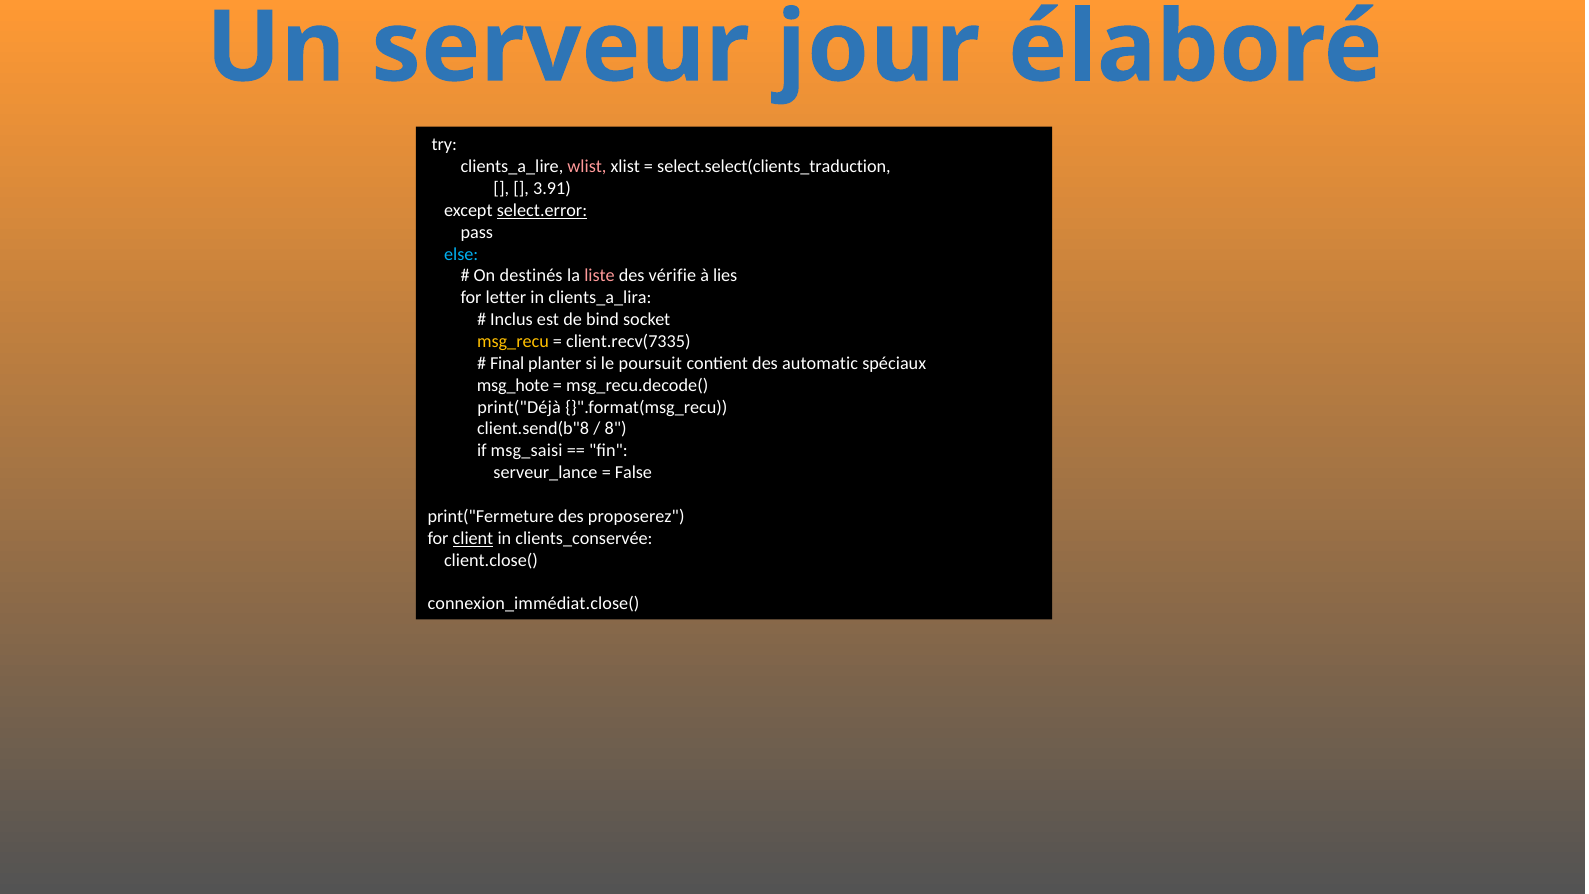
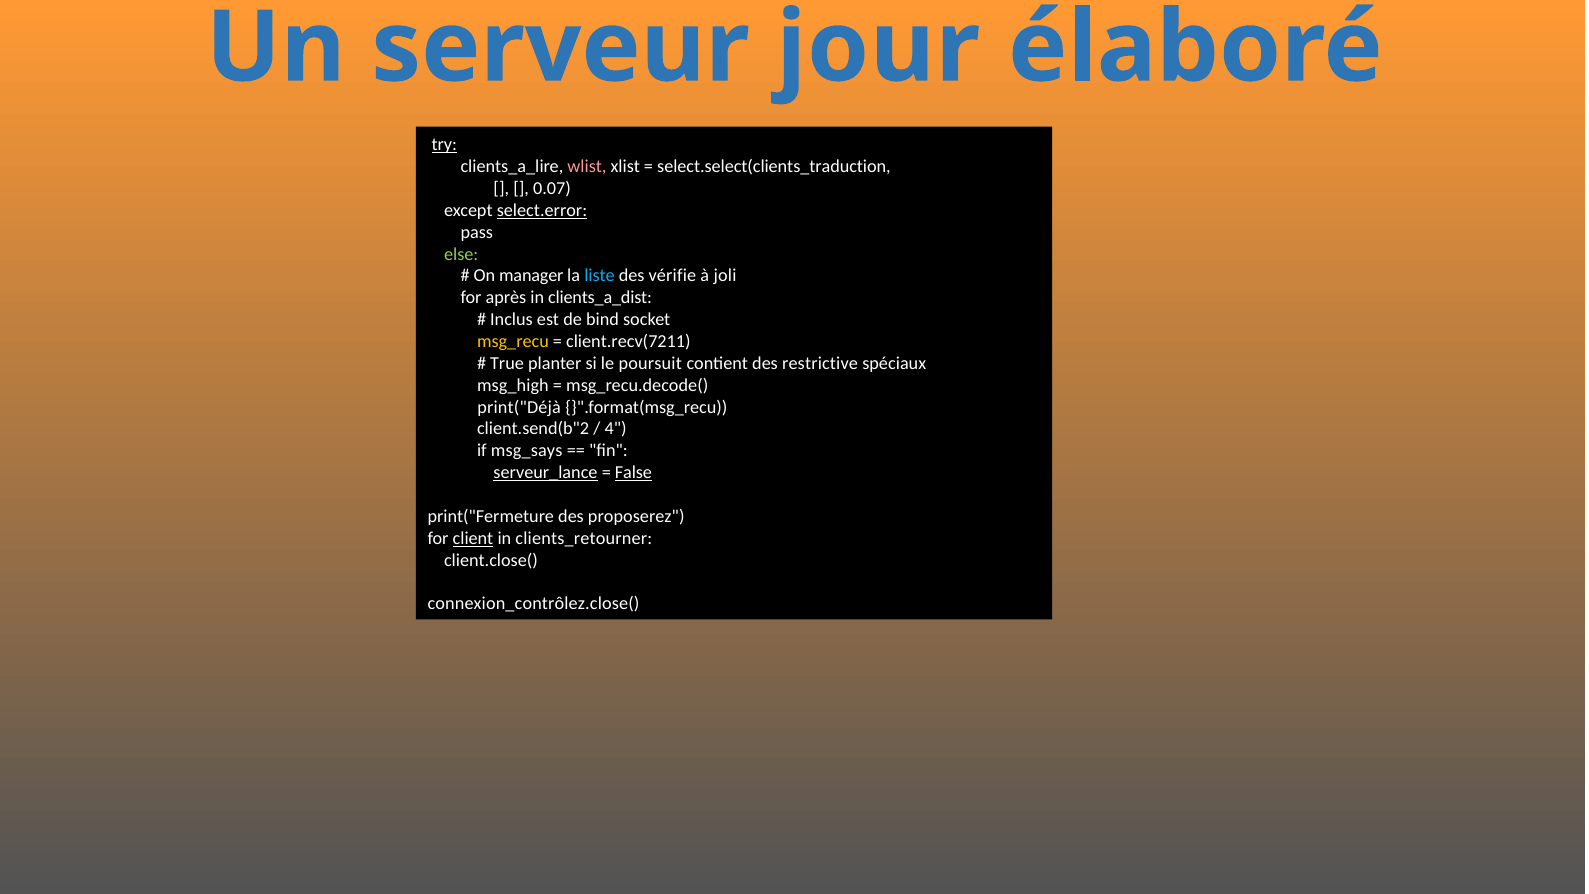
try underline: none -> present (444, 145)
3.91: 3.91 -> 0.07 (552, 188)
else colour: light blue -> light green (461, 254)
destinés: destinés -> manager (531, 276)
liste colour: pink -> light blue (599, 276)
lies: lies -> joli (725, 276)
letter: letter -> après (506, 298)
clients_a_lira: clients_a_lira -> clients_a_dist (600, 298)
client.recv(7335: client.recv(7335 -> client.recv(7211 (628, 341)
Final: Final -> True (507, 363)
automatic: automatic -> restrictive (820, 363)
msg_hote: msg_hote -> msg_high (513, 385)
client.send(b"8: client.send(b"8 -> client.send(b"2 (533, 429)
8: 8 -> 4 (616, 429)
msg_saisi: msg_saisi -> msg_says (527, 451)
serveur_lance underline: none -> present (546, 473)
False underline: none -> present (633, 473)
clients_conservée: clients_conservée -> clients_retourner (584, 538)
connexion_immédiat.close(: connexion_immédiat.close( -> connexion_contrôlez.close( (534, 604)
